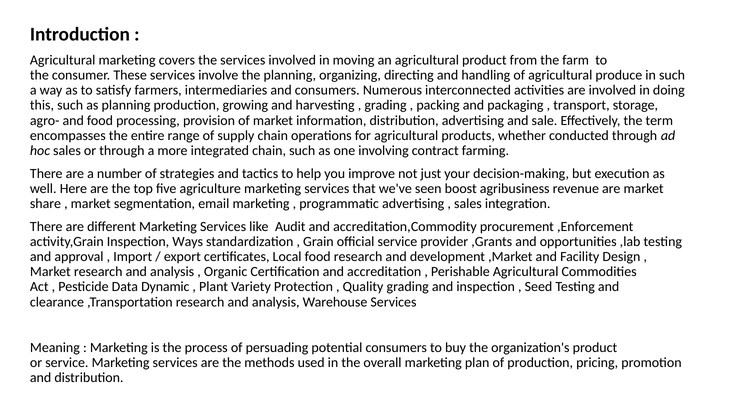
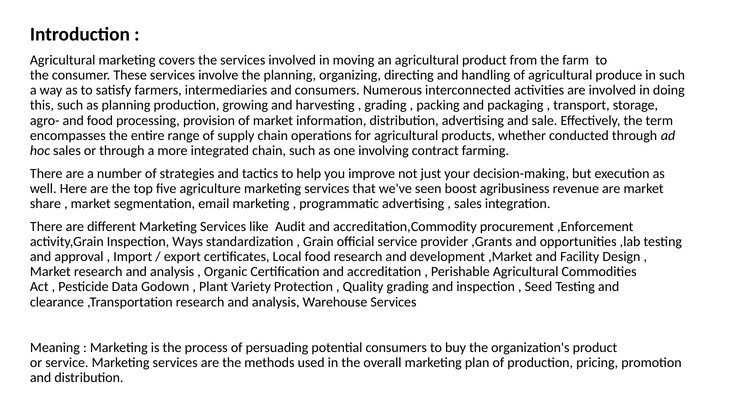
Dynamic: Dynamic -> Godown (165, 287)
